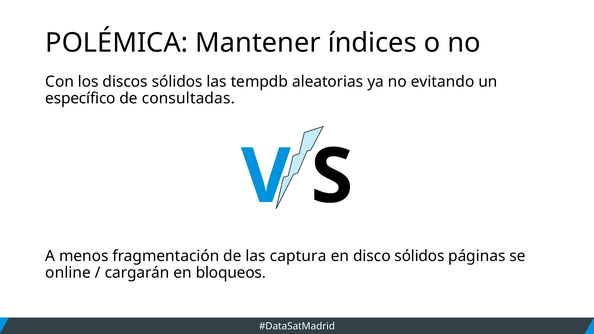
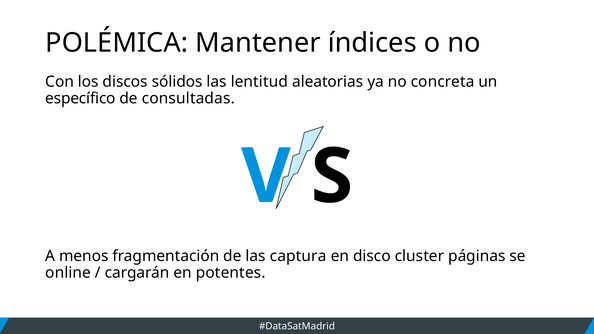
tempdb: tempdb -> lentitud (259, 82)
evitando: evitando -> concreta (443, 82)
disco sólidos: sólidos -> cluster (419, 256)
bloqueos: bloqueos -> potentes (231, 273)
